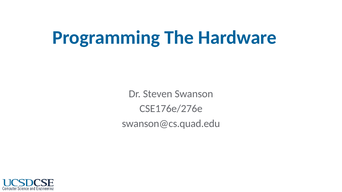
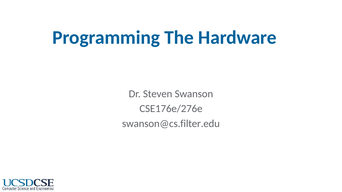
swanson@cs.quad.edu: swanson@cs.quad.edu -> swanson@cs.filter.edu (171, 124)
